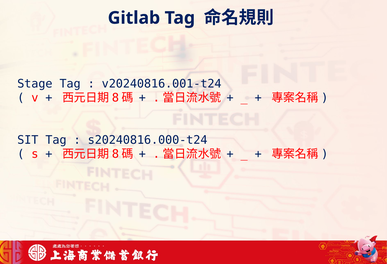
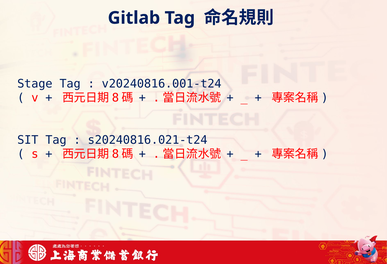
s20240816.000-t24: s20240816.000-t24 -> s20240816.021-t24 (148, 140)
